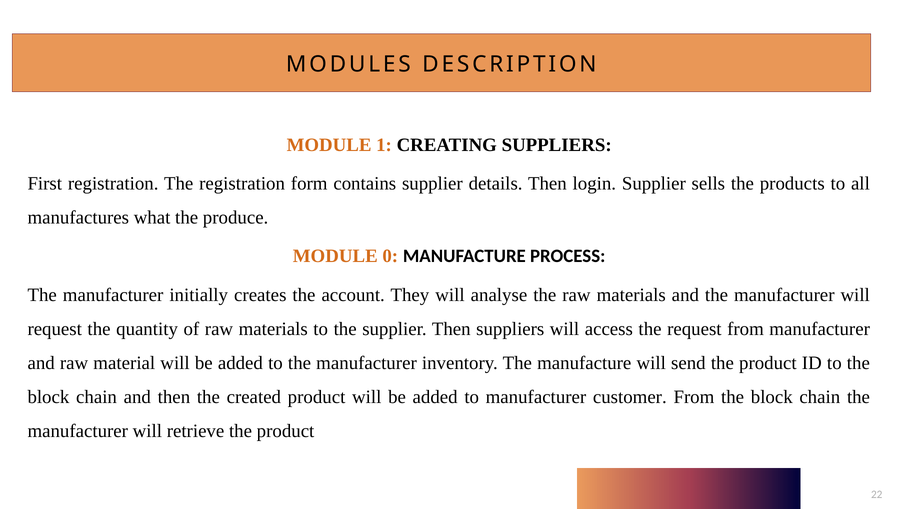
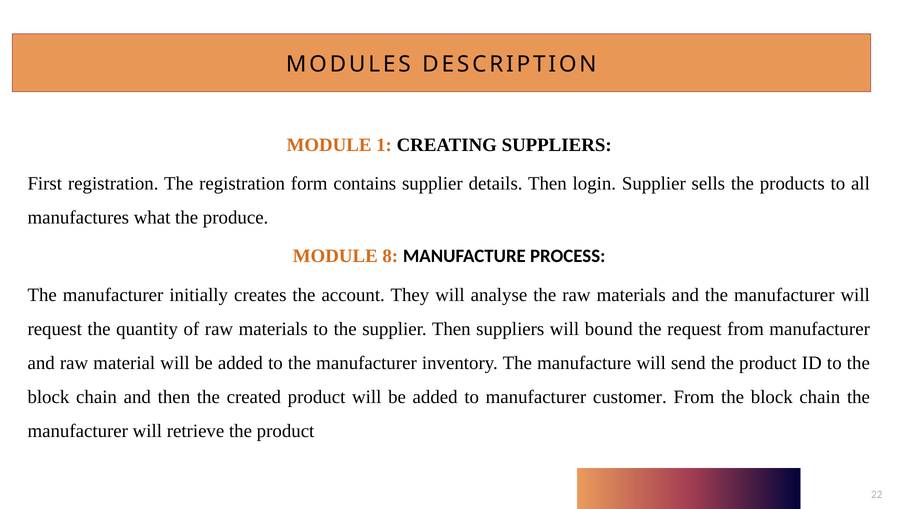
0: 0 -> 8 (390, 256)
access: access -> bound (609, 329)
